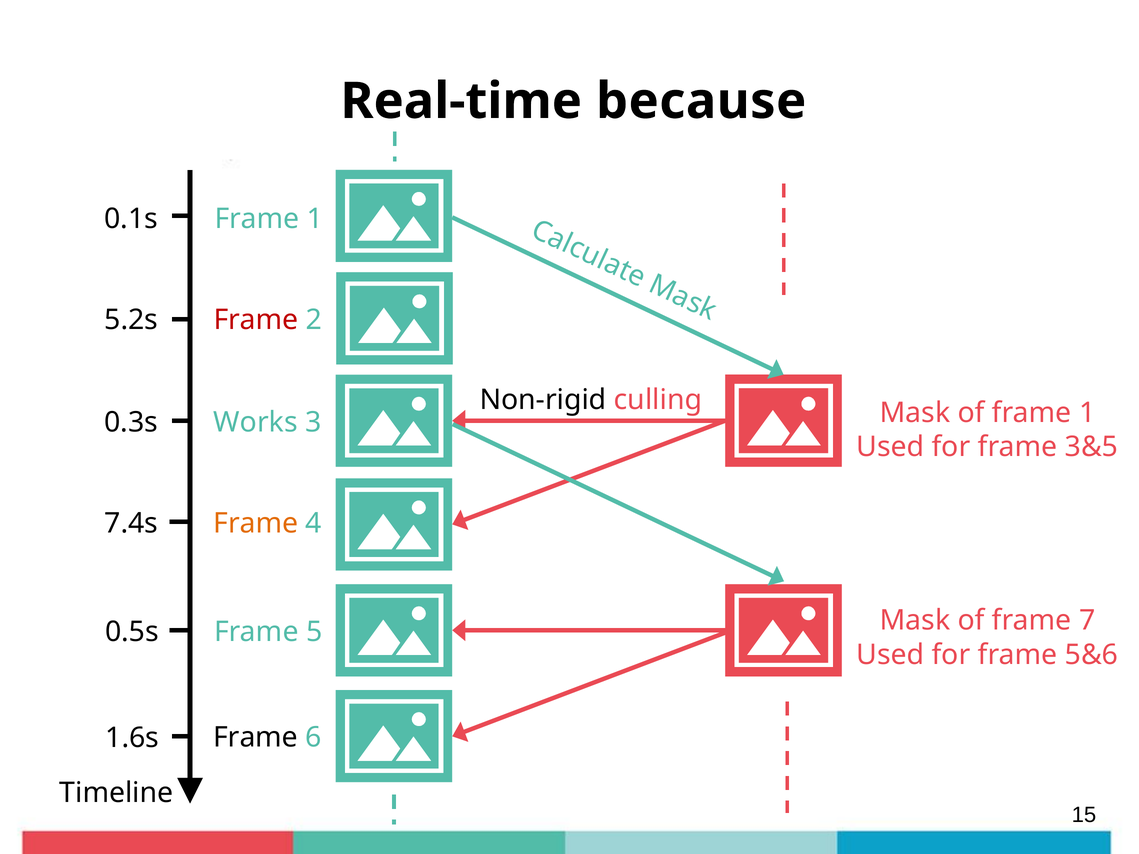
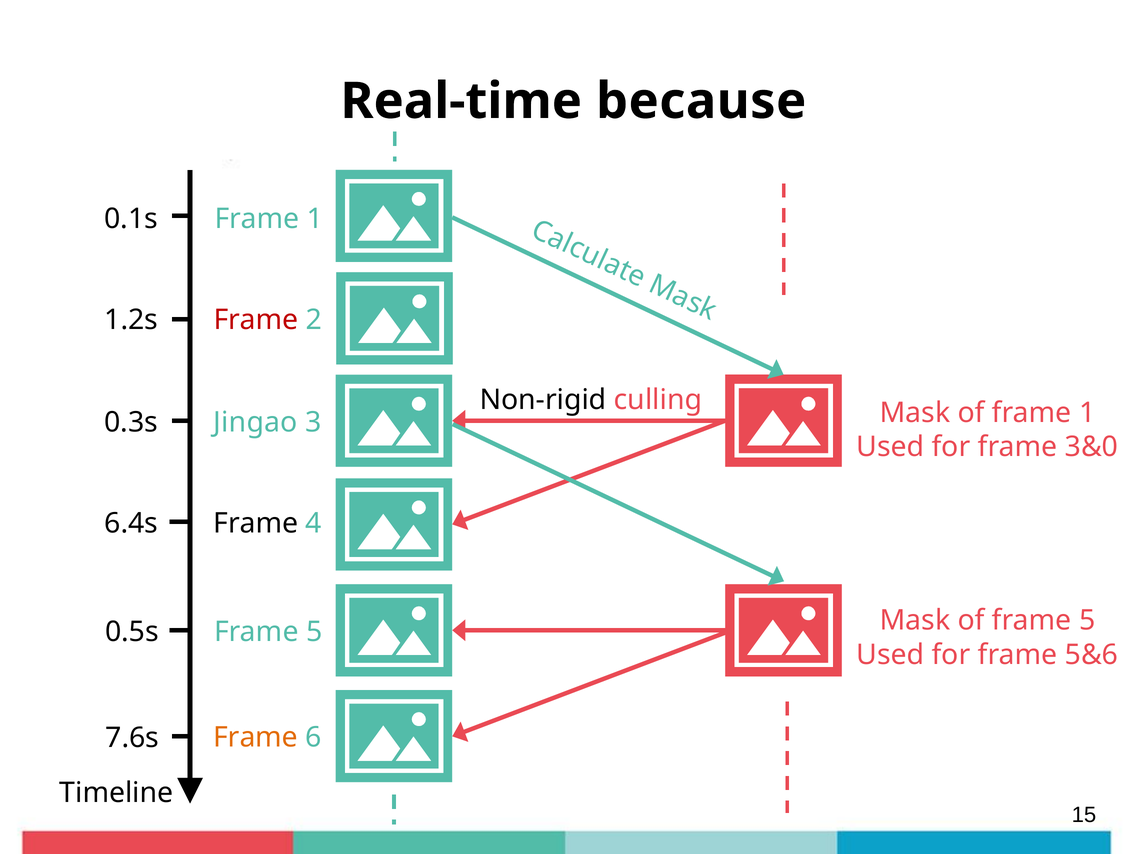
5.2s: 5.2s -> 1.2s (131, 320)
Works: Works -> Jingao (255, 422)
3&5: 3&5 -> 3&0 (1092, 447)
7.4s: 7.4s -> 6.4s (131, 524)
Frame colour: orange -> black (256, 524)
of frame 7: 7 -> 5 (1087, 621)
Frame colour: black -> orange (256, 738)
1.6s: 1.6s -> 7.6s (132, 738)
